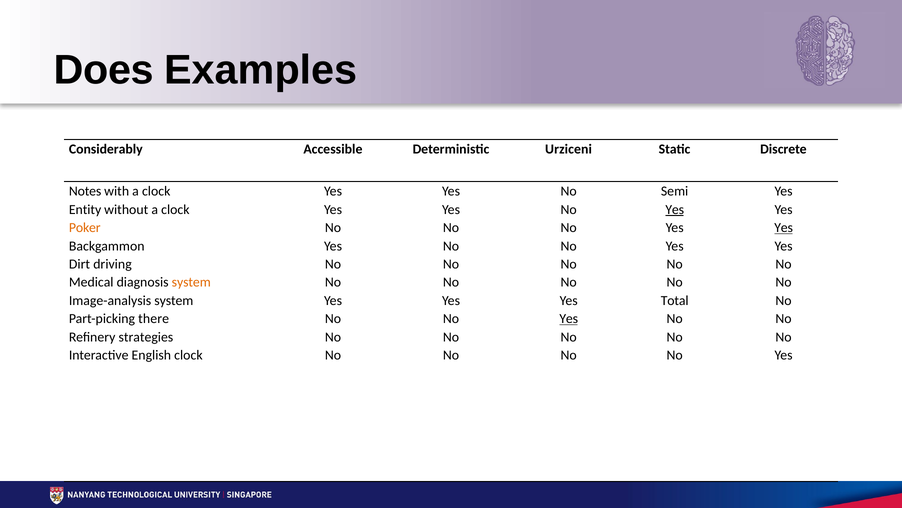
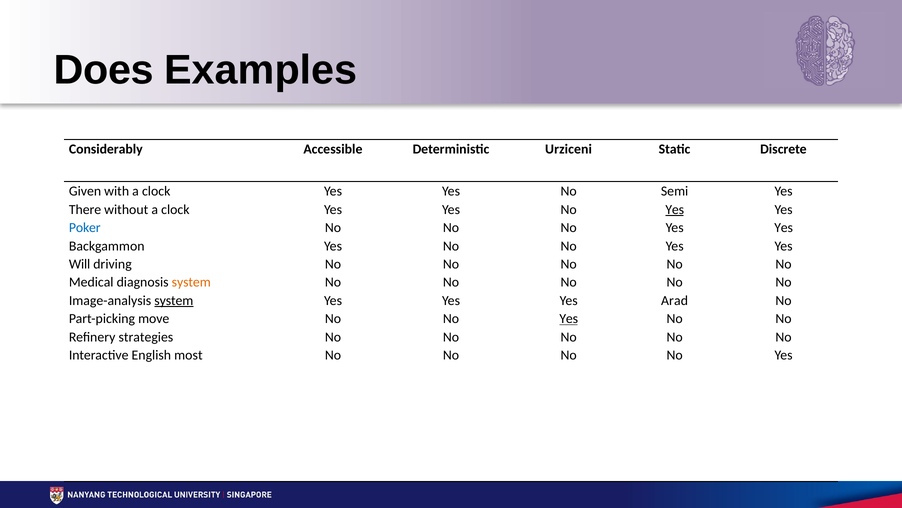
Notes: Notes -> Given (85, 191)
Entity: Entity -> There (85, 209)
Poker colour: orange -> blue (85, 228)
Yes underline: present -> none (784, 228)
Dirt: Dirt -> Will (80, 264)
system underline: none -> present (174, 300)
Total: Total -> Arad (675, 300)
there: there -> move (154, 318)
English clock: clock -> most (188, 355)
